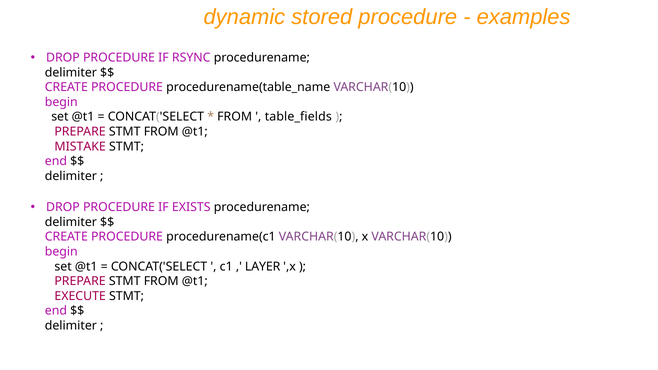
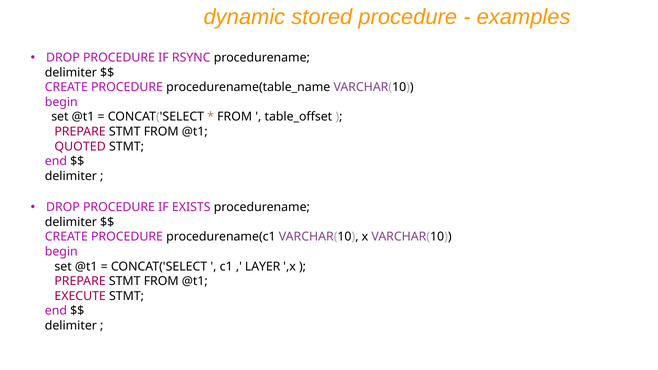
table_fields: table_fields -> table_offset (298, 117)
MISTAKE: MISTAKE -> QUOTED (80, 146)
